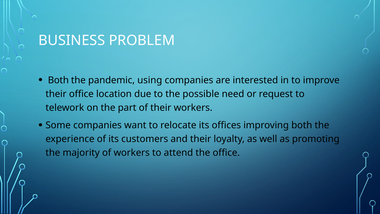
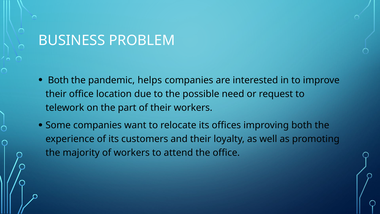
using: using -> helps (150, 80)
